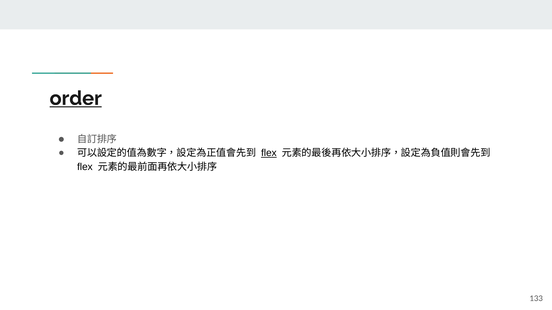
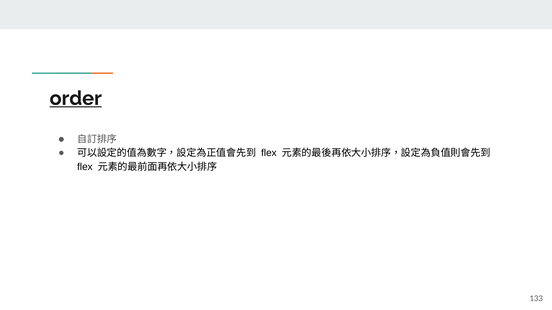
flex underline: present -> none (269, 153)
